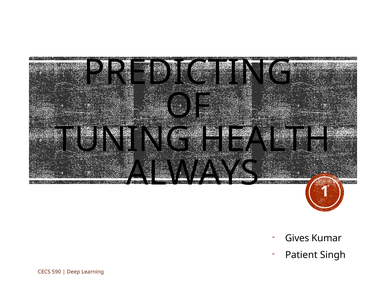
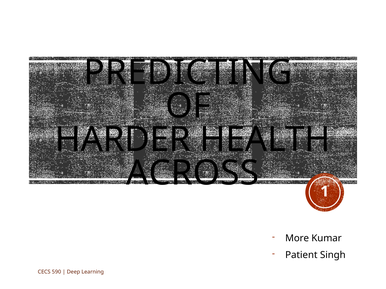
TUNING: TUNING -> HARDER (123, 140)
ALWAYS: ALWAYS -> ACROSS (193, 173)
Gives: Gives -> More (297, 239)
